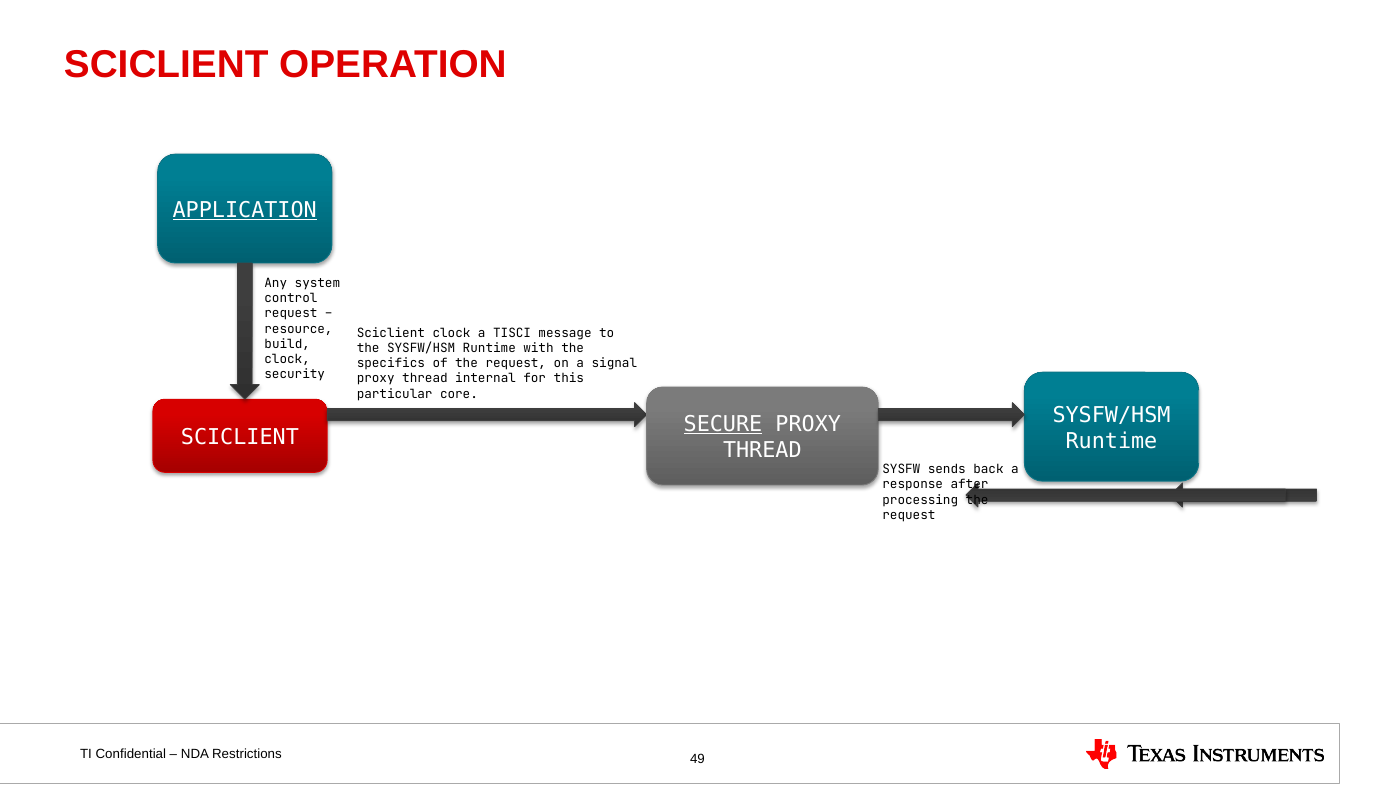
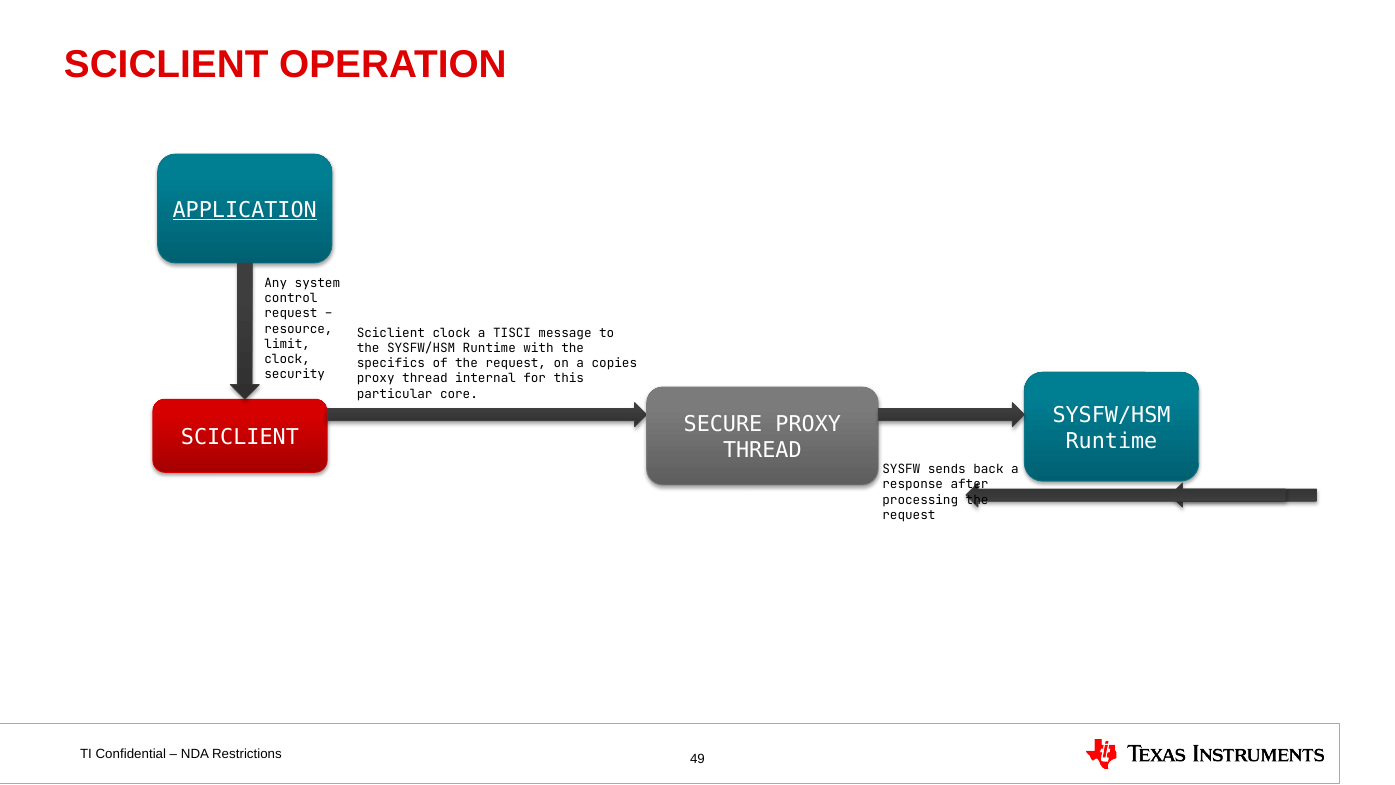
build: build -> limit (287, 344)
signal: signal -> copies (614, 363)
SECURE underline: present -> none (723, 424)
